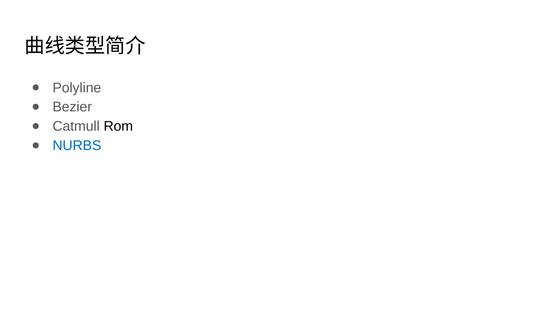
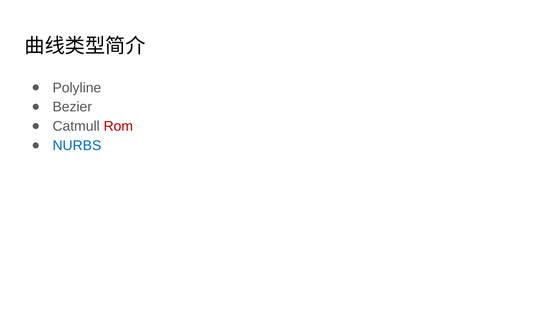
Rom colour: black -> red (118, 126)
